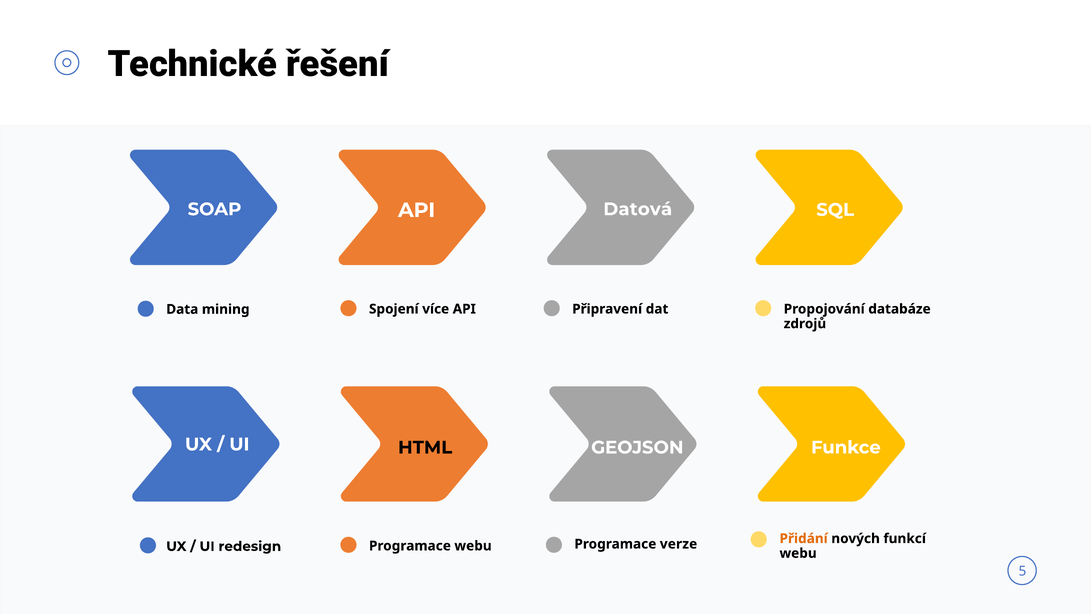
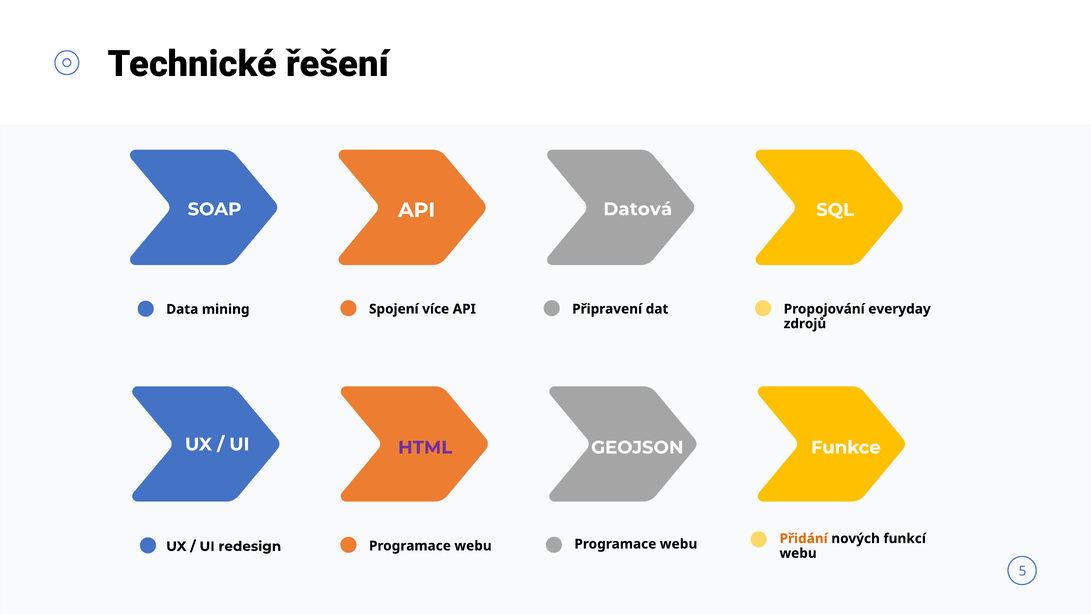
databáze: databáze -> everyday (899, 309)
HTML colour: black -> purple (425, 447)
verze: verze -> webu (679, 544)
